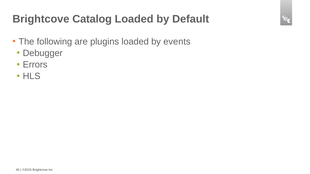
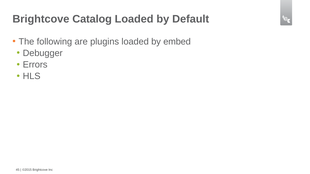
events: events -> embed (177, 42)
